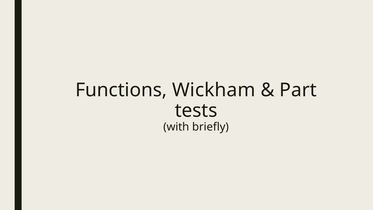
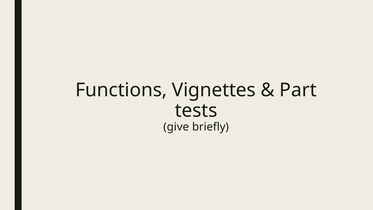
Wickham: Wickham -> Vignettes (214, 90)
with: with -> give (176, 127)
